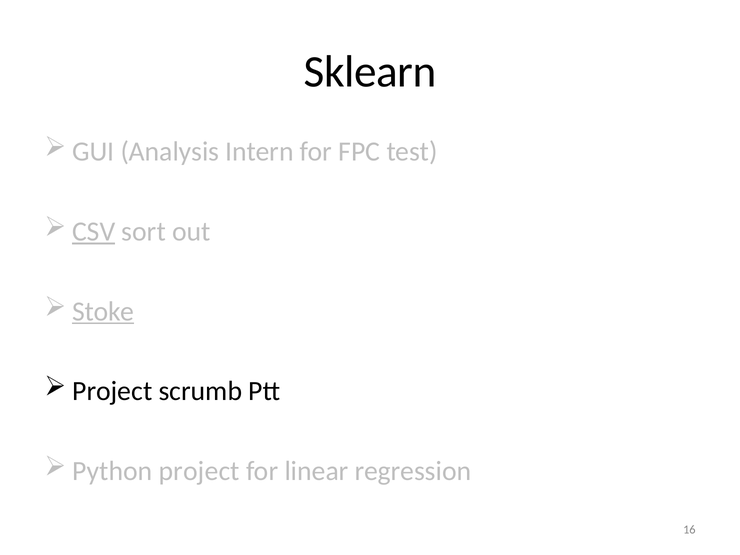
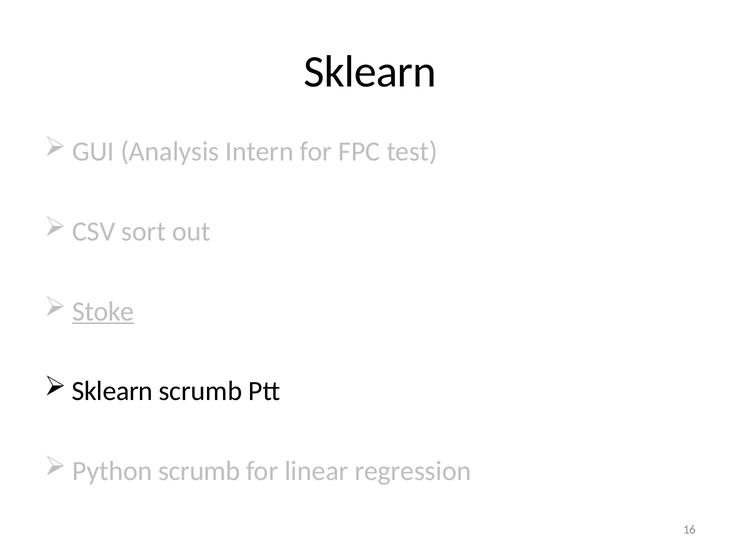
CSV underline: present -> none (94, 232)
Project: Project -> Sklearn (112, 391)
Python project: project -> scrumb (199, 471)
